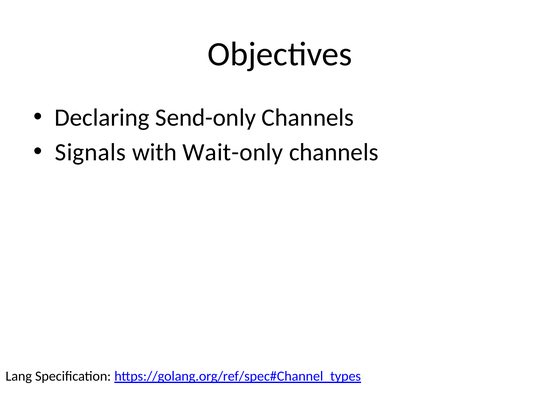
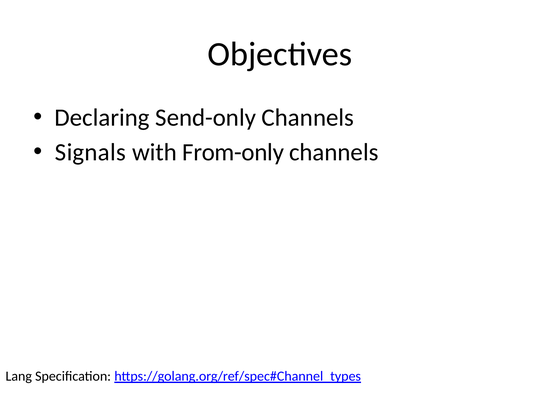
Wait-only: Wait-only -> From-only (233, 152)
